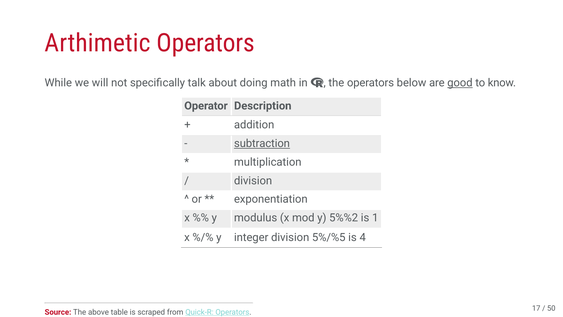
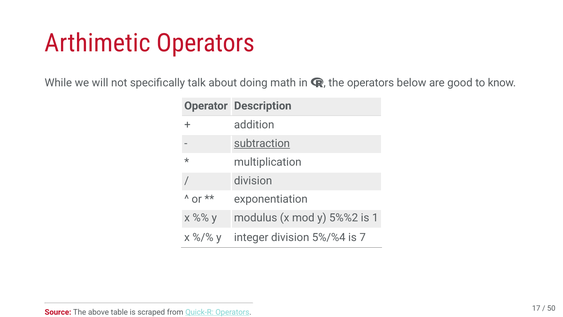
good underline: present -> none (460, 83)
5%/%5: 5%/%5 -> 5%/%4 (329, 237)
4: 4 -> 7 (363, 237)
